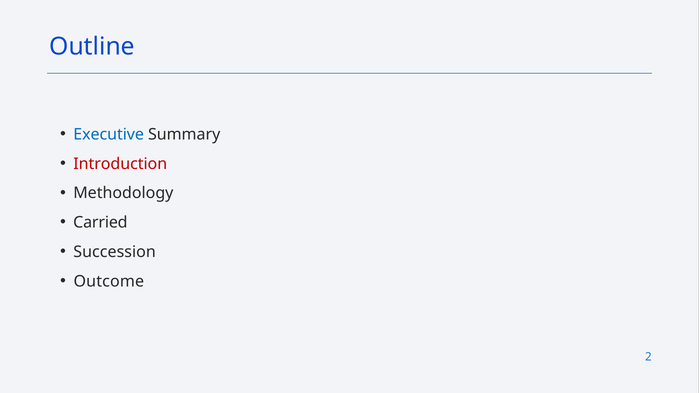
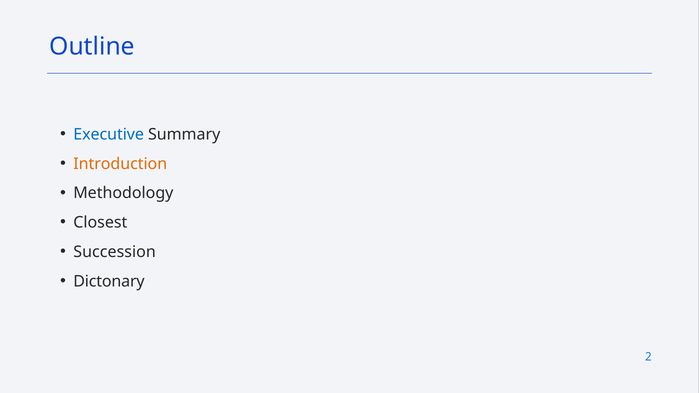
Introduction colour: red -> orange (120, 164)
Carried: Carried -> Closest (100, 223)
Outcome: Outcome -> Dictonary (109, 281)
